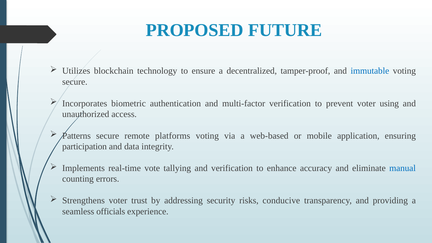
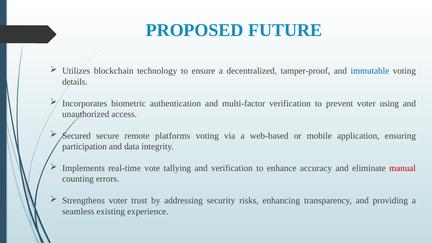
secure: secure -> details (75, 82)
Patterns: Patterns -> Secured (77, 136)
manual colour: blue -> red (403, 168)
conducive: conducive -> enhancing (281, 201)
officials: officials -> existing (111, 211)
